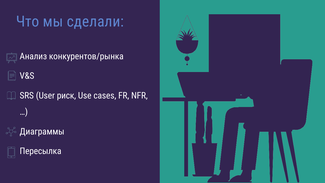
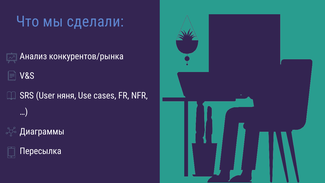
риск: риск -> няня (66, 96)
